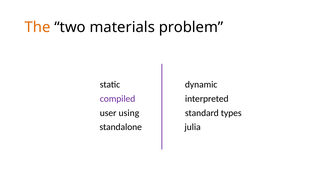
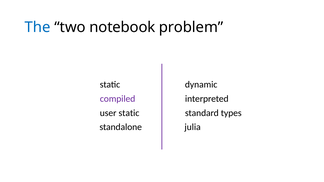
The colour: orange -> blue (38, 27)
materials: materials -> notebook (122, 27)
user using: using -> static (129, 113)
